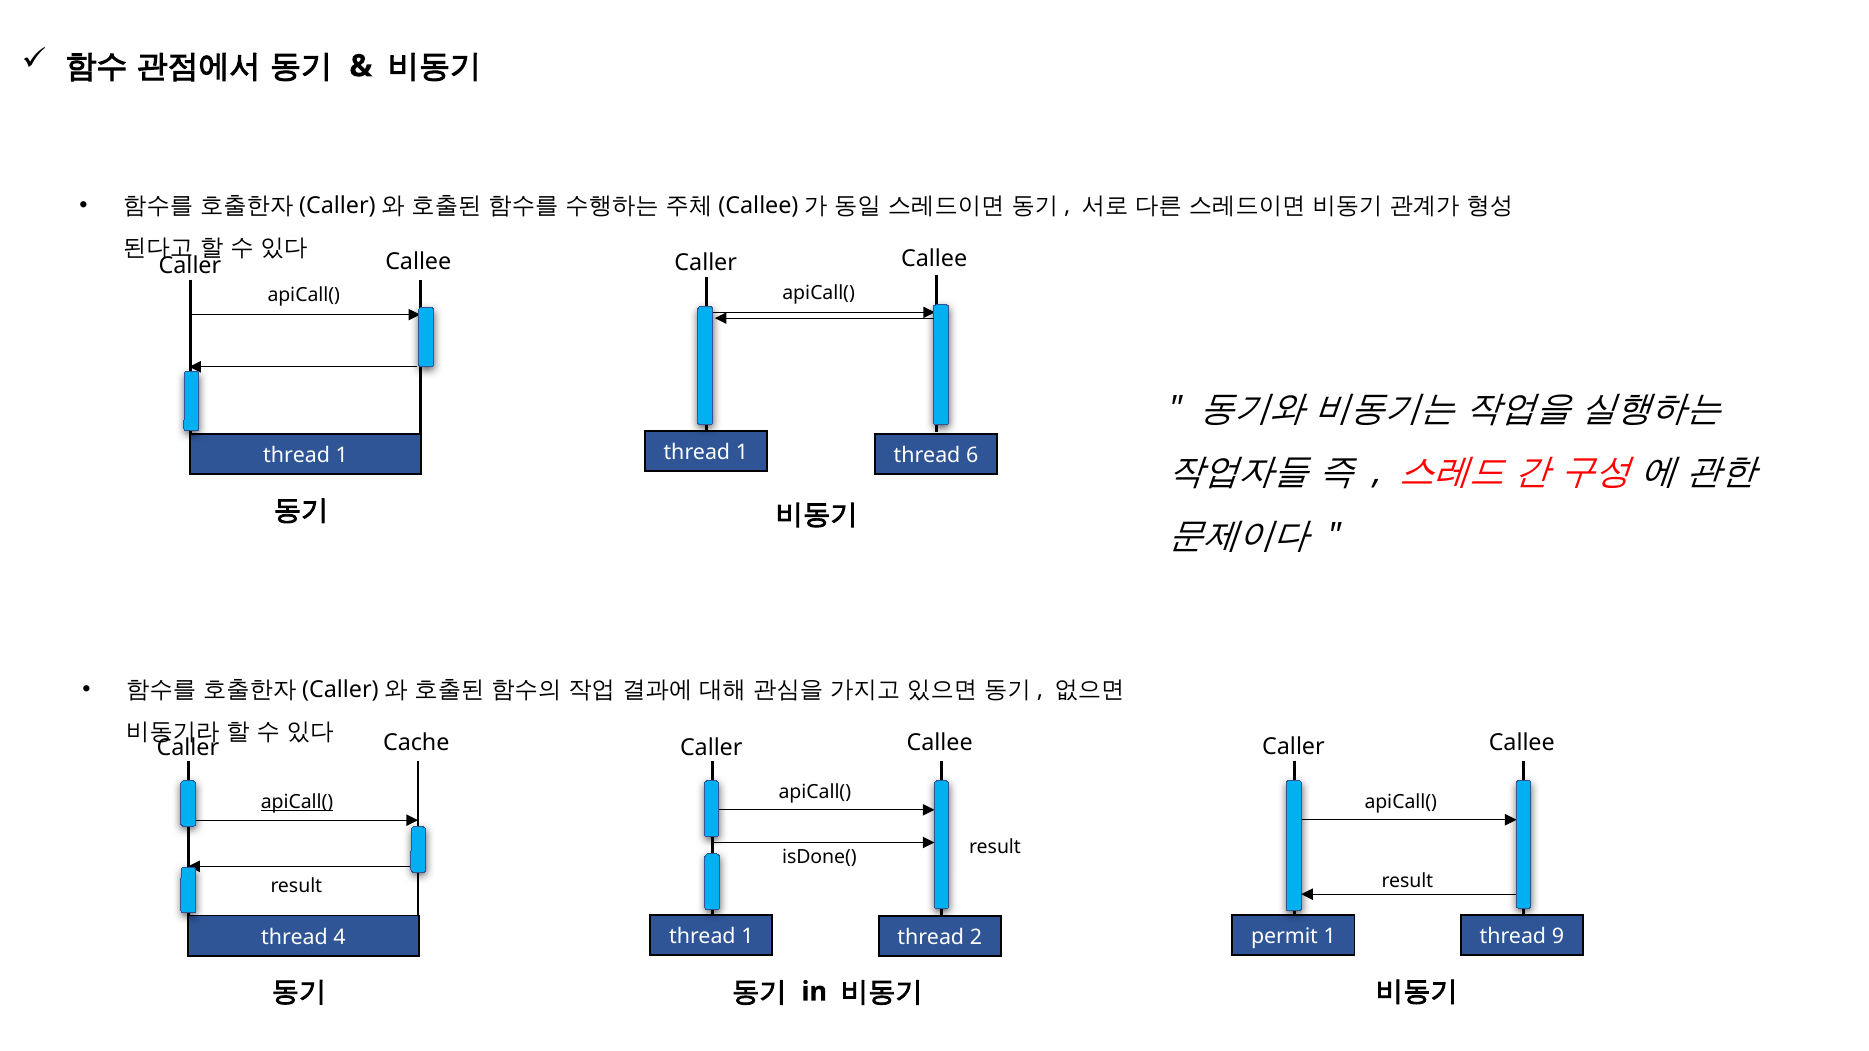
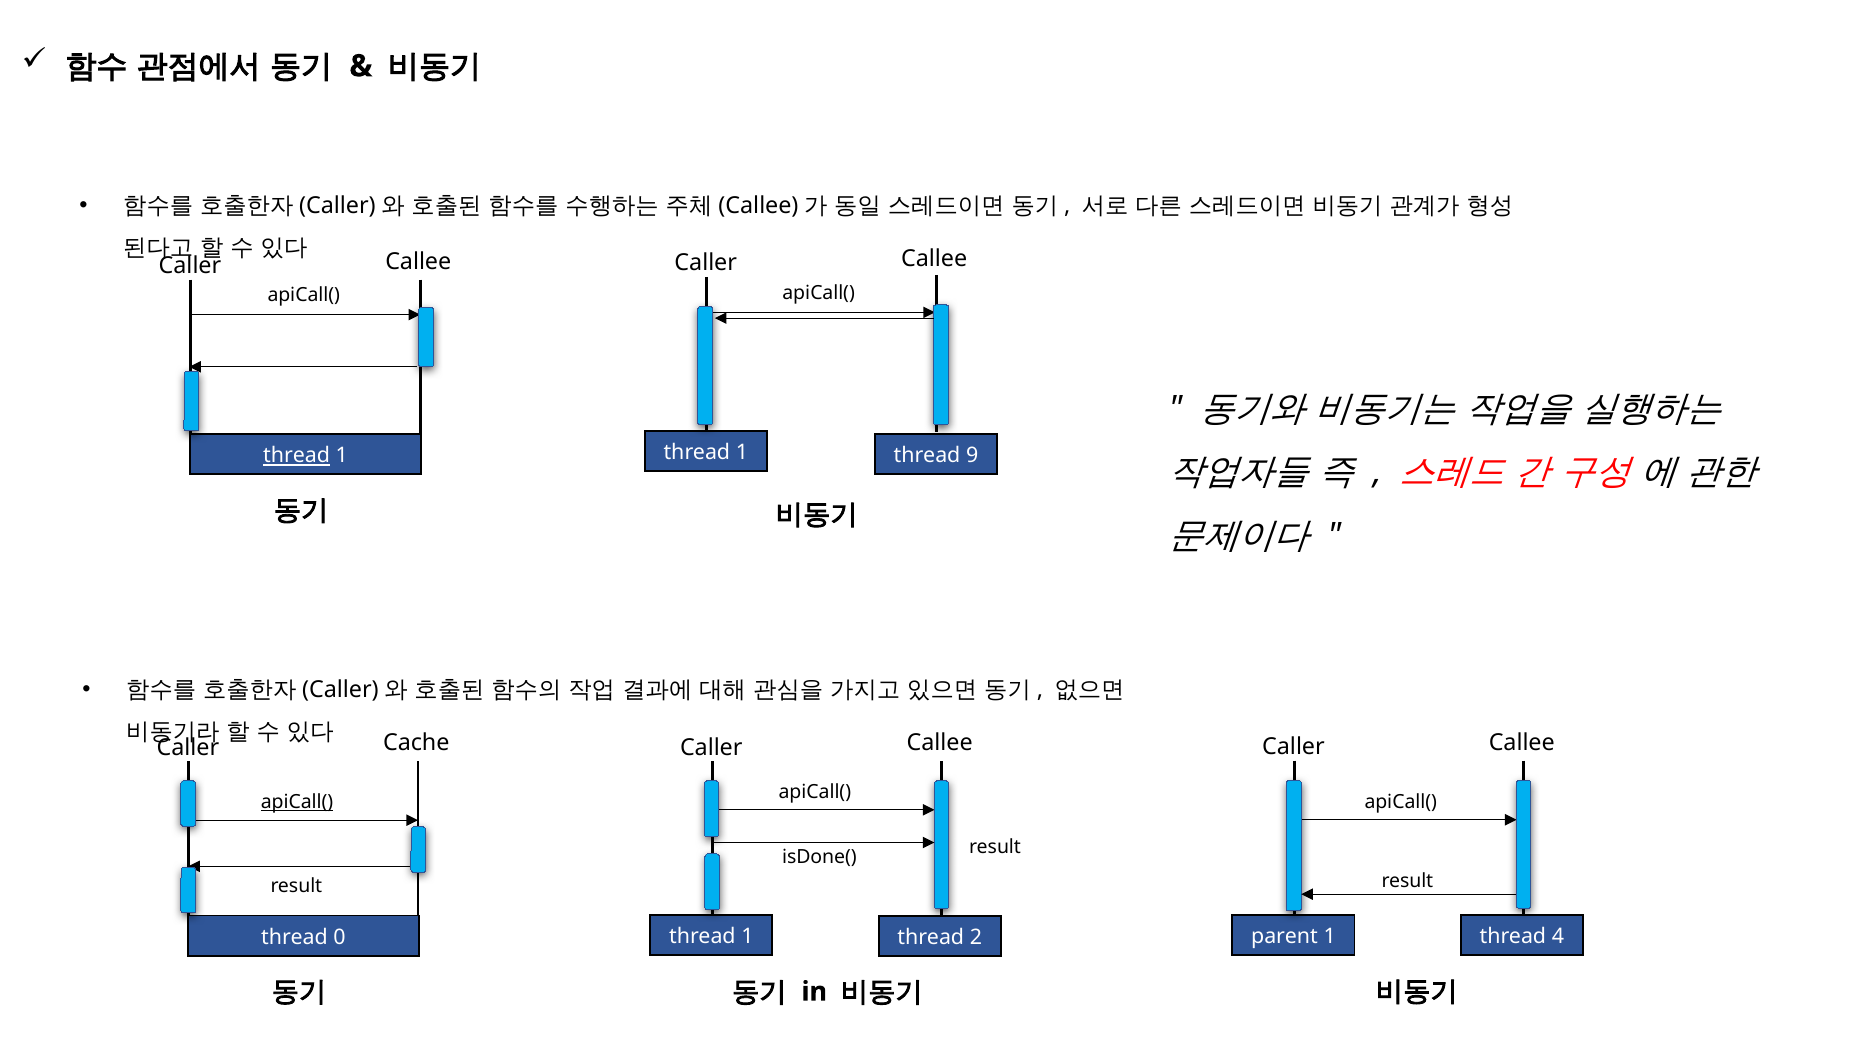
6: 6 -> 9 (972, 456)
thread underline: none -> present (297, 456)
permit: permit -> parent (1285, 937)
9: 9 -> 4 (1558, 937)
4: 4 -> 0 (340, 937)
